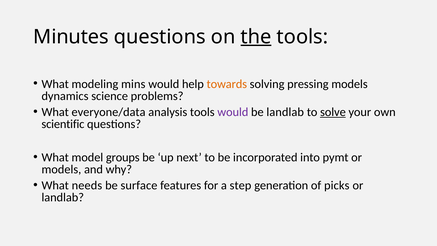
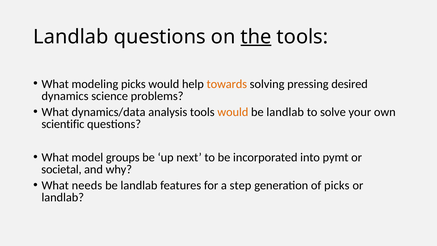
Minutes: Minutes -> Landlab (71, 37)
modeling mins: mins -> picks (133, 84)
pressing models: models -> desired (350, 84)
everyone/data: everyone/data -> dynamics/data (109, 112)
would colour: purple -> orange (233, 112)
solve underline: present -> none (333, 112)
models: models -> societal (61, 169)
surface: surface -> landlab (139, 185)
